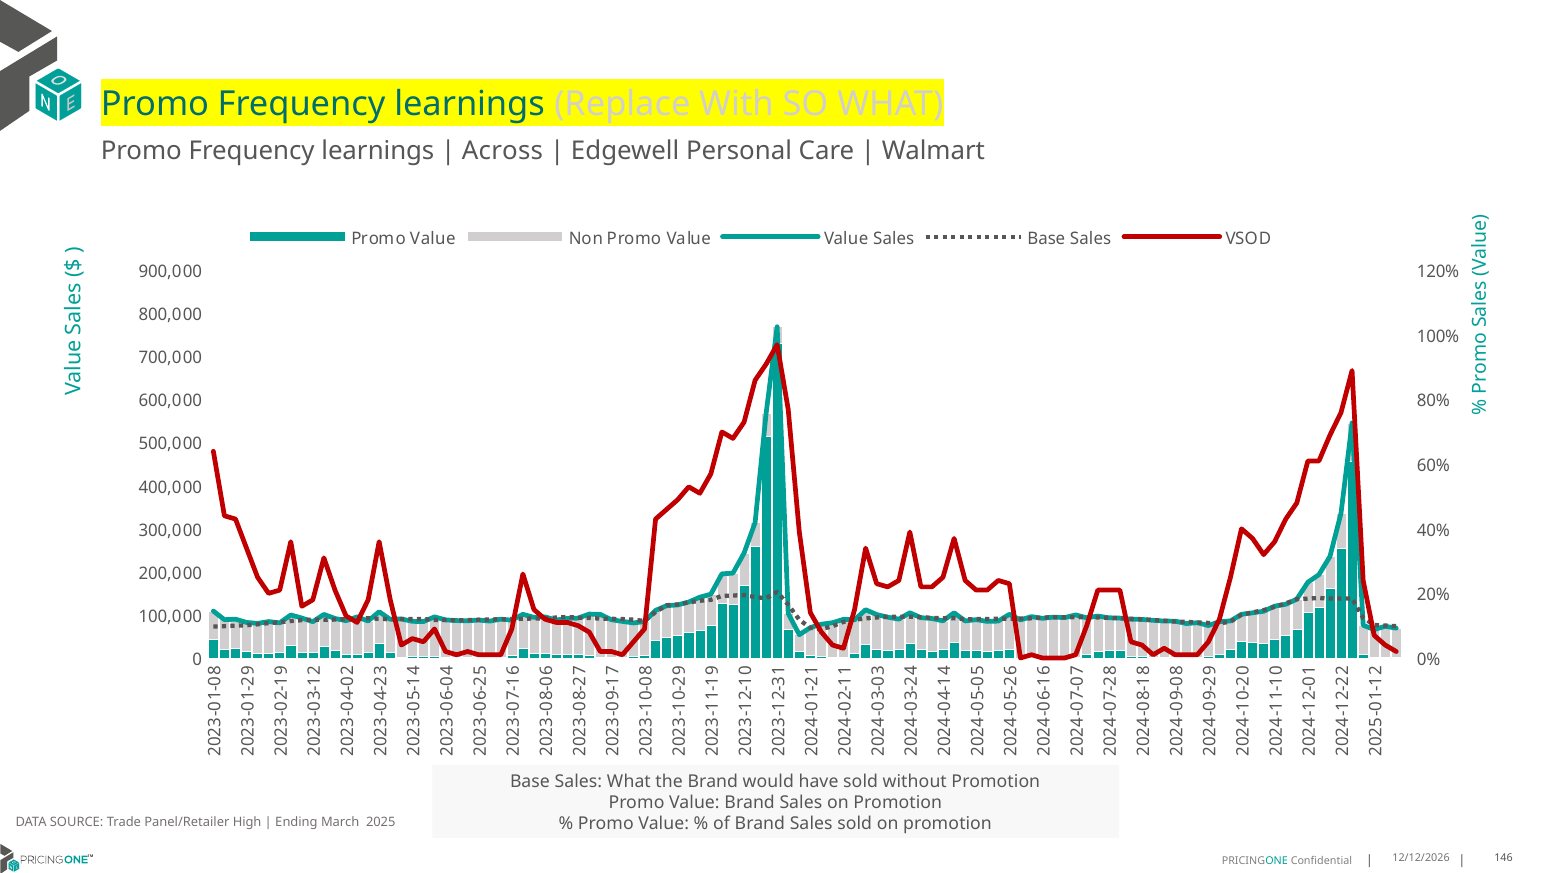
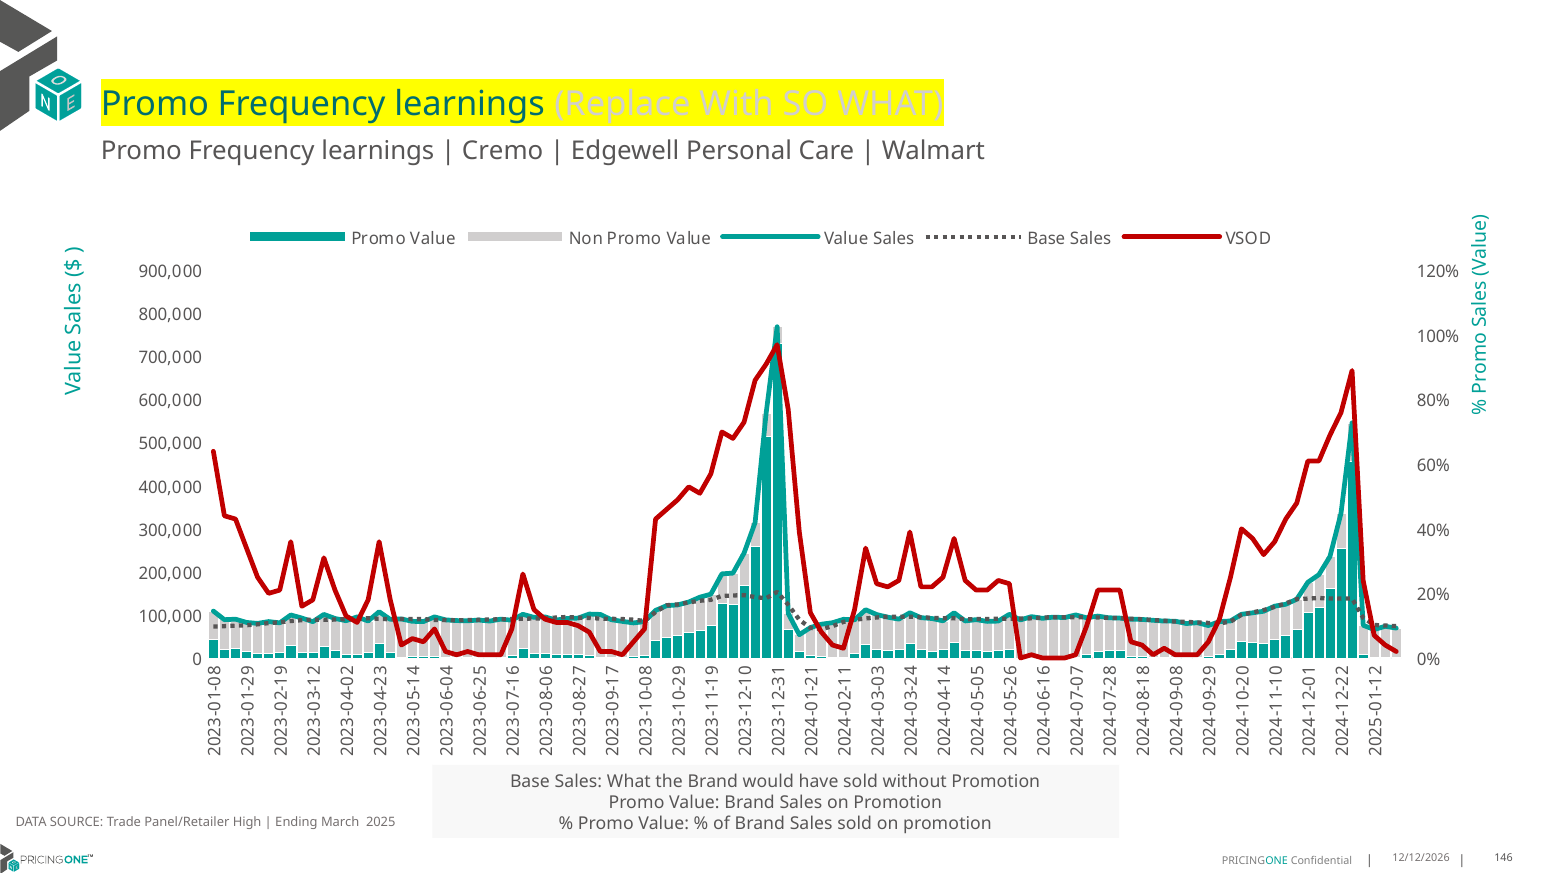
Across: Across -> Cremo (503, 151)
